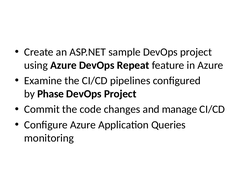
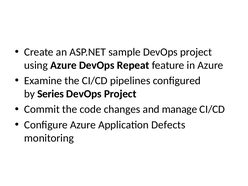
Phase: Phase -> Series (51, 94)
Queries: Queries -> Defects (168, 125)
